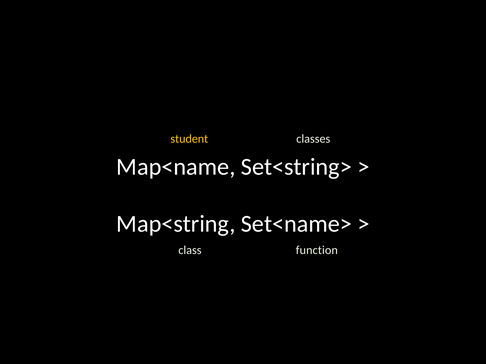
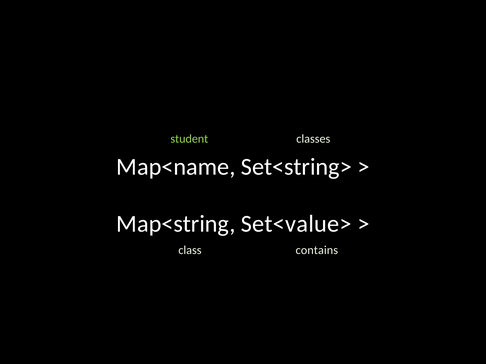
student colour: yellow -> light green (189, 139)
Set<name>: Set<name> -> Set<value> (296, 224)
function: function -> contains (317, 250)
